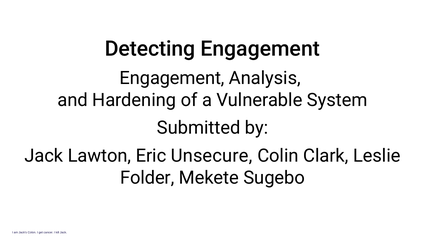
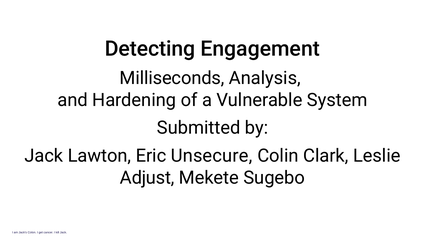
Engagement: Engagement -> Milliseconds (172, 78)
Folder: Folder -> Adjust (147, 178)
